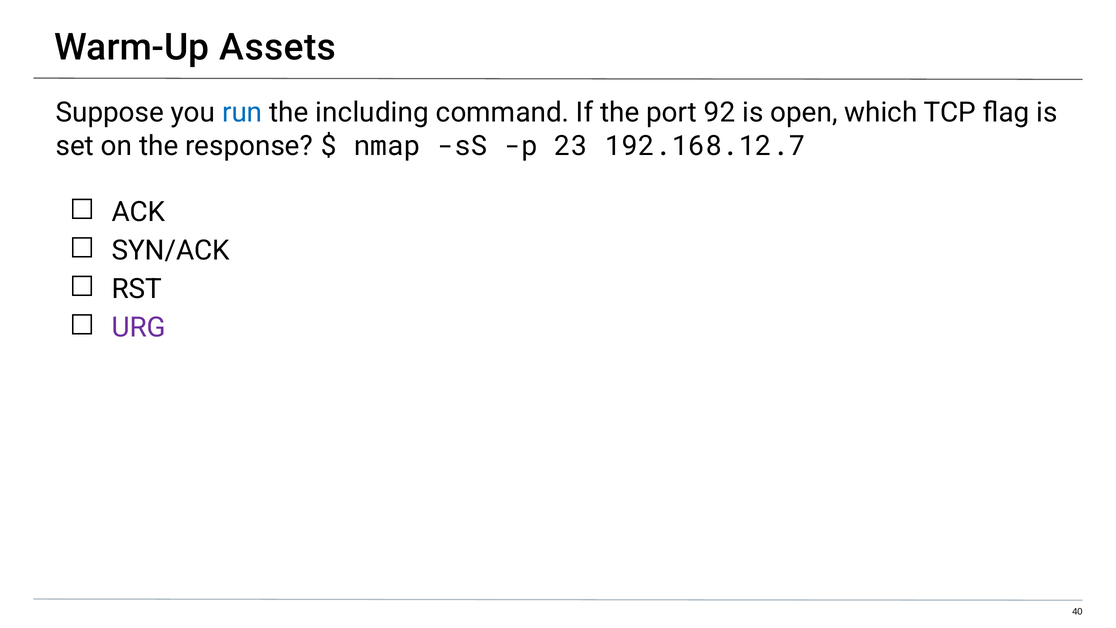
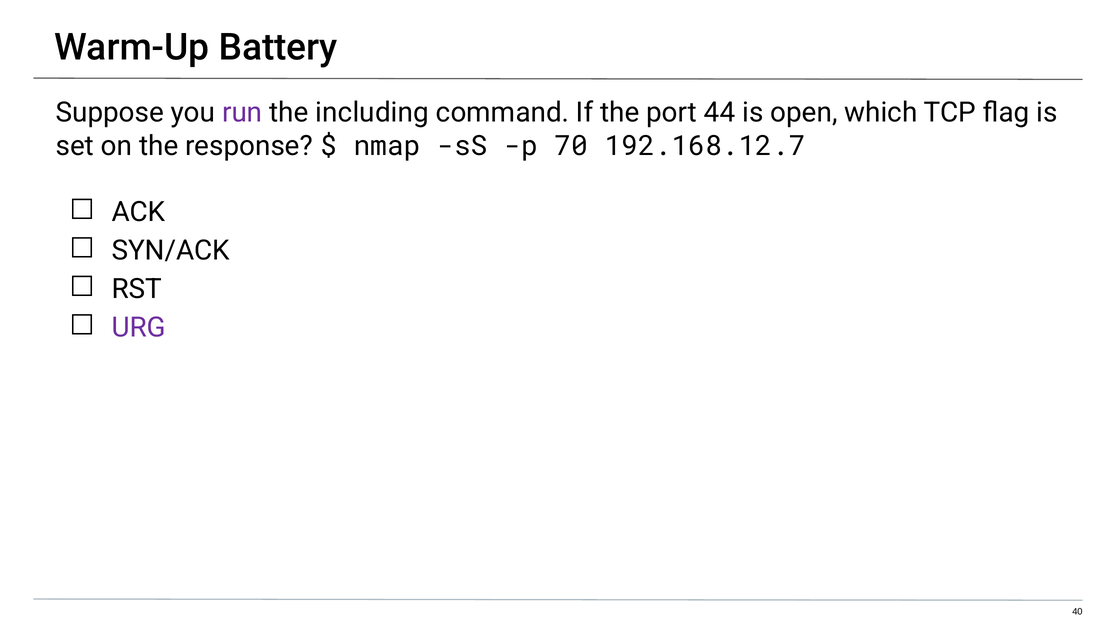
Assets: Assets -> Battery (278, 47)
run colour: blue -> purple (242, 112)
92: 92 -> 44 (720, 112)
23: 23 -> 70 (571, 146)
